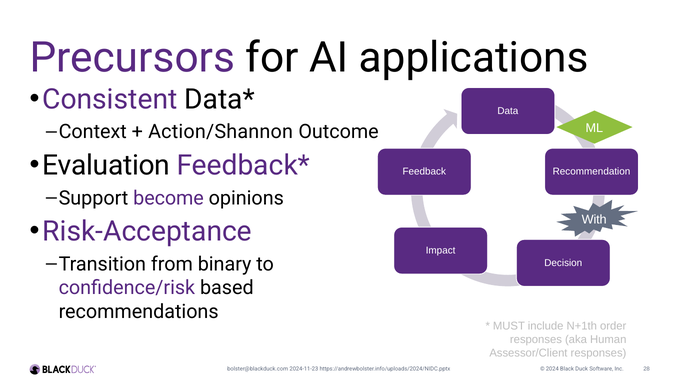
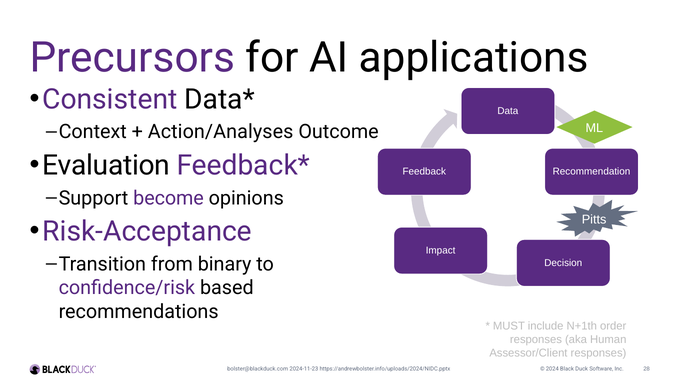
Action/Shannon: Action/Shannon -> Action/Analyses (221, 132)
With: With -> Pitts (594, 220)
